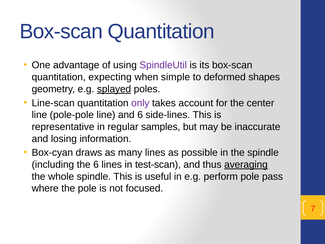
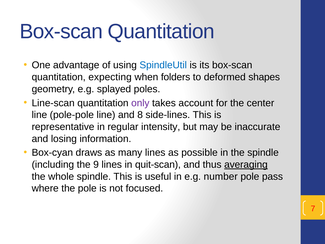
SpindleUtil colour: purple -> blue (163, 65)
simple: simple -> folders (176, 77)
splayed underline: present -> none (114, 89)
and 6: 6 -> 8 (140, 115)
samples: samples -> intensity (161, 127)
the 6: 6 -> 9 (96, 164)
test-scan: test-scan -> quit-scan (158, 164)
perform: perform -> number (221, 176)
